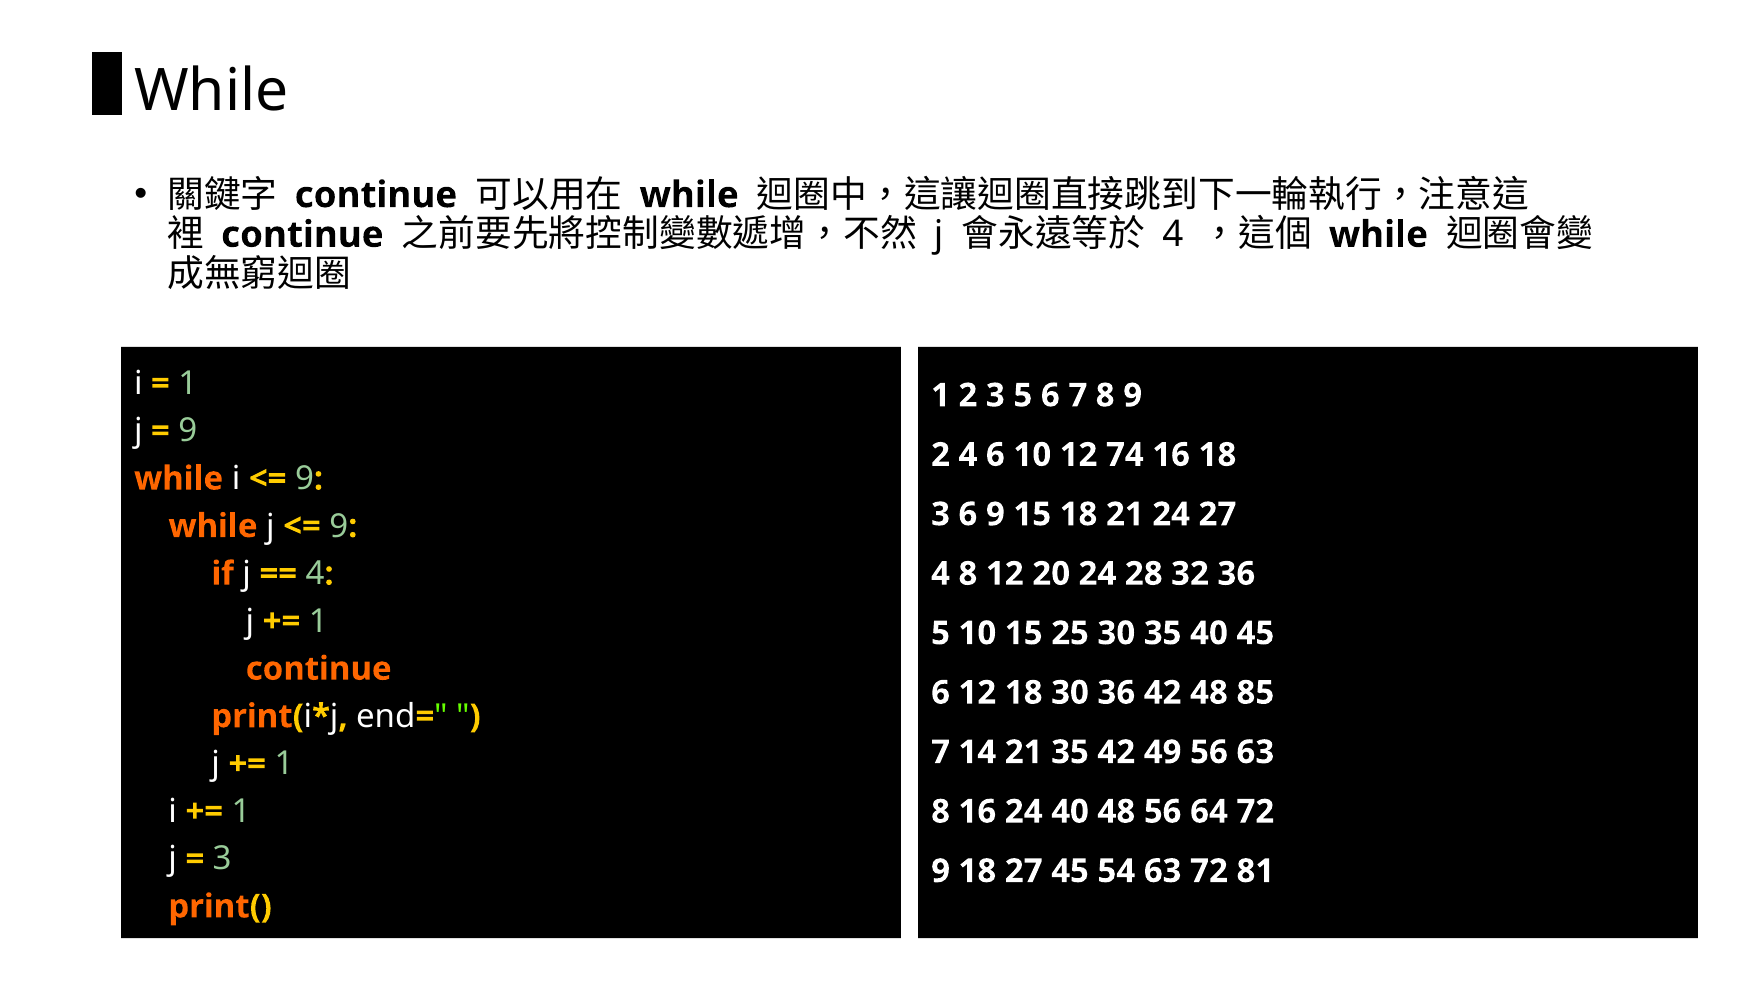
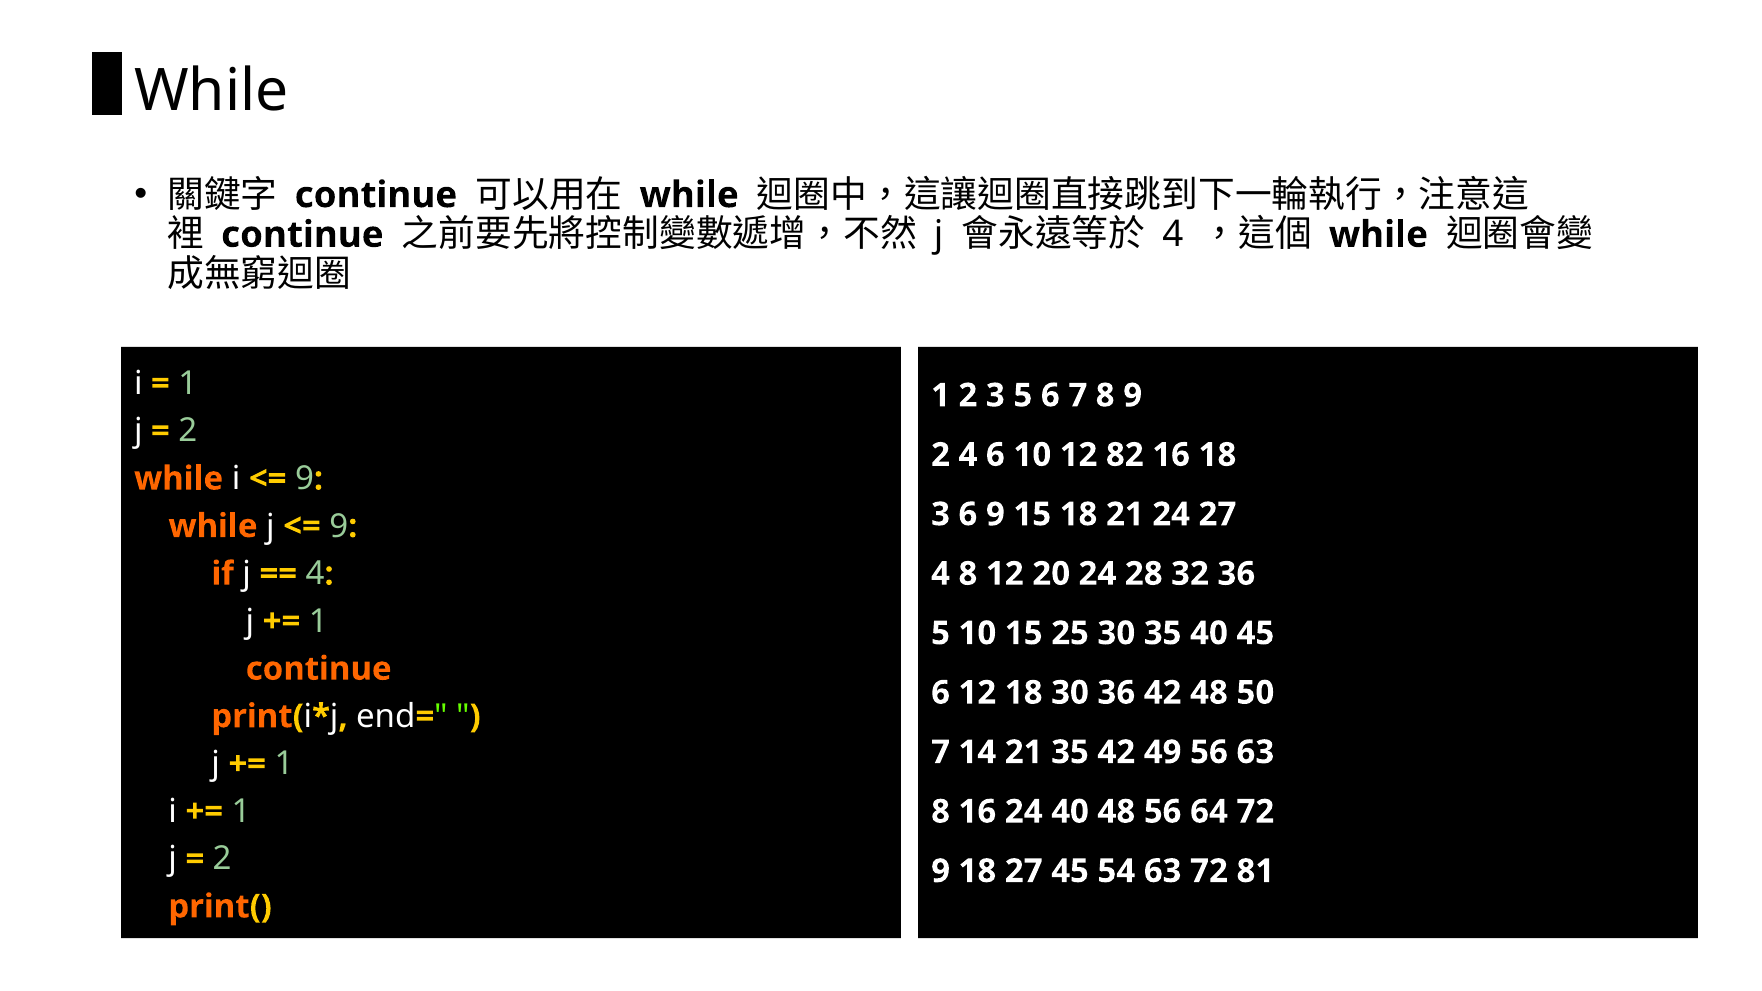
9: 9 -> 2 (188, 431)
74: 74 -> 82 (1125, 455)
85: 85 -> 50 (1255, 693)
3: 3 -> 2 (222, 859)
